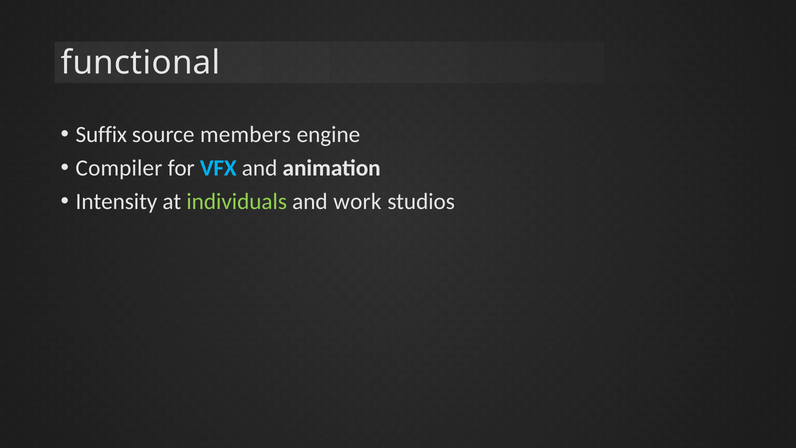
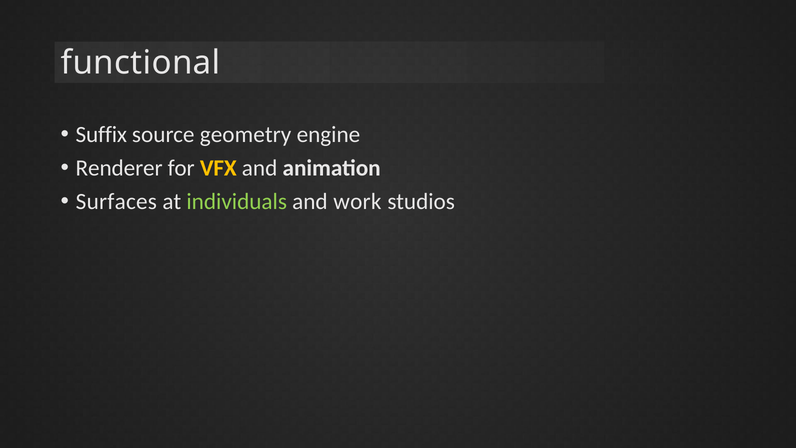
members: members -> geometry (246, 135)
Compiler: Compiler -> Renderer (119, 168)
VFX colour: light blue -> yellow (218, 168)
Intensity: Intensity -> Surfaces (116, 201)
